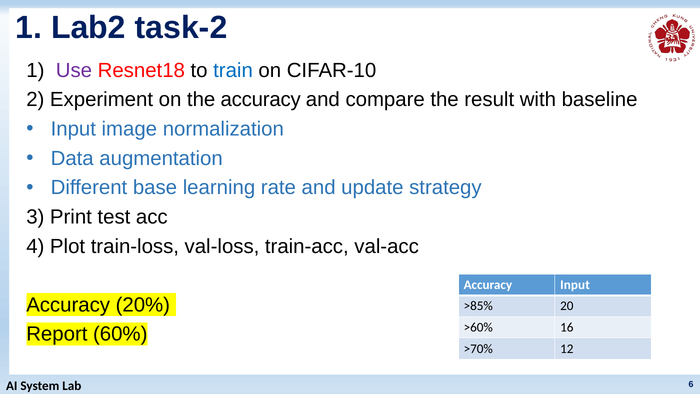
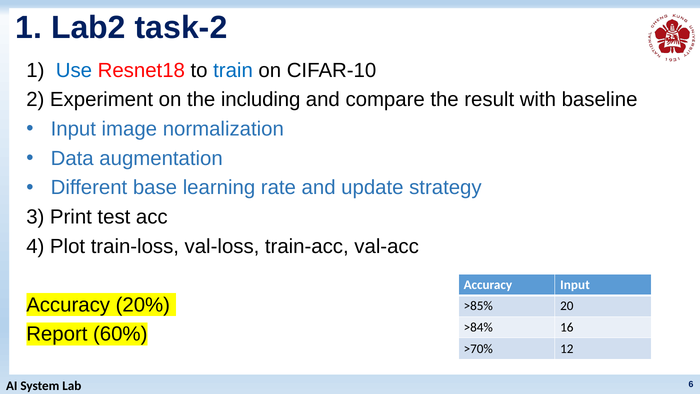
Use colour: purple -> blue (74, 70)
the accuracy: accuracy -> including (261, 100)
>60%: >60% -> >84% (478, 327)
